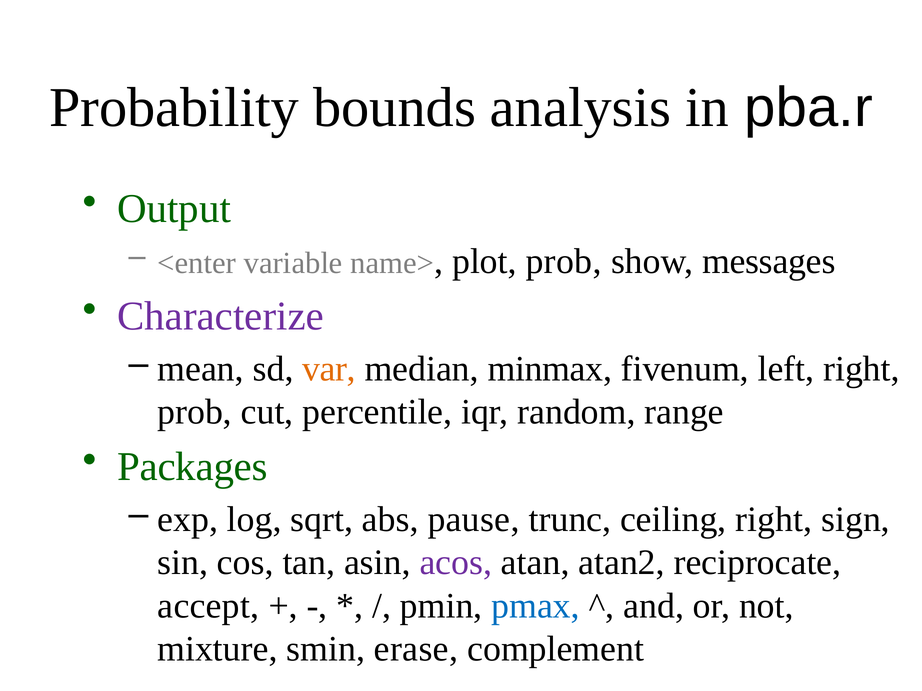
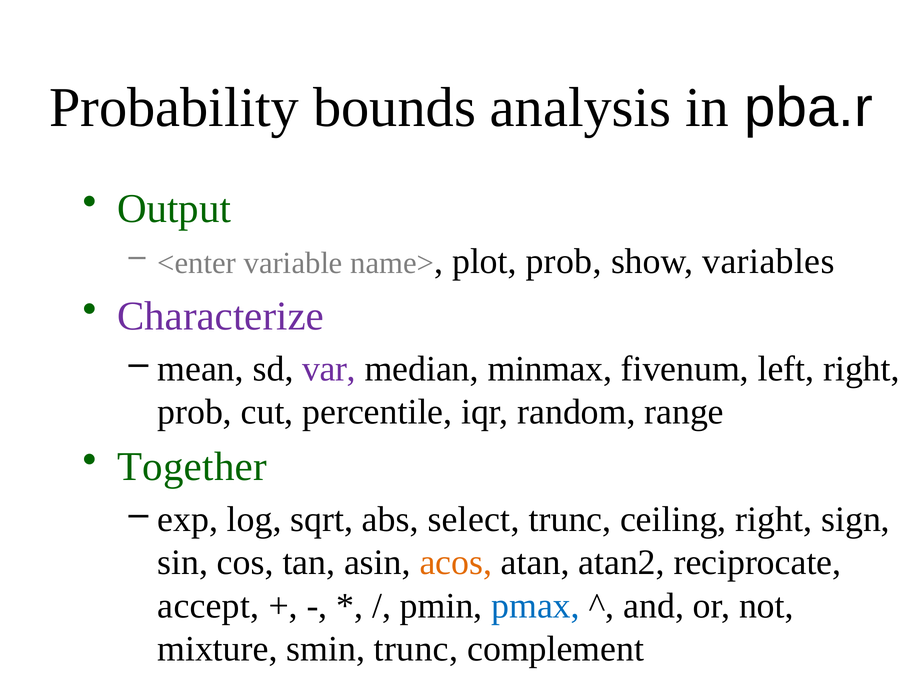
messages: messages -> variables (768, 262)
var colour: orange -> purple (329, 369)
Packages: Packages -> Together (192, 467)
pause: pause -> select (474, 520)
acos colour: purple -> orange (456, 563)
smin erase: erase -> trunc (416, 649)
